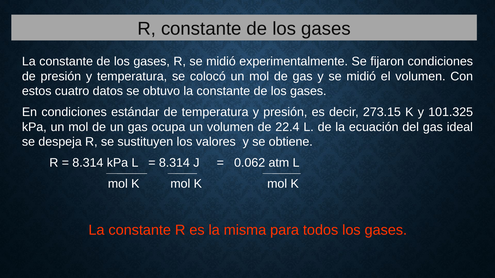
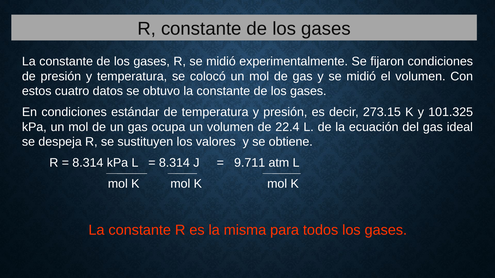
0.062: 0.062 -> 9.711 (250, 163)
